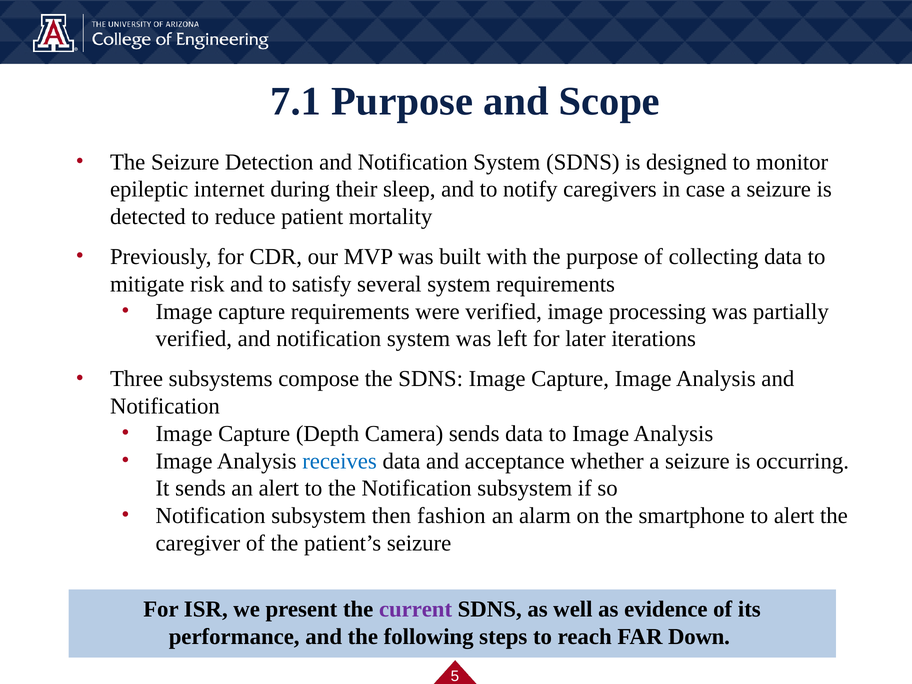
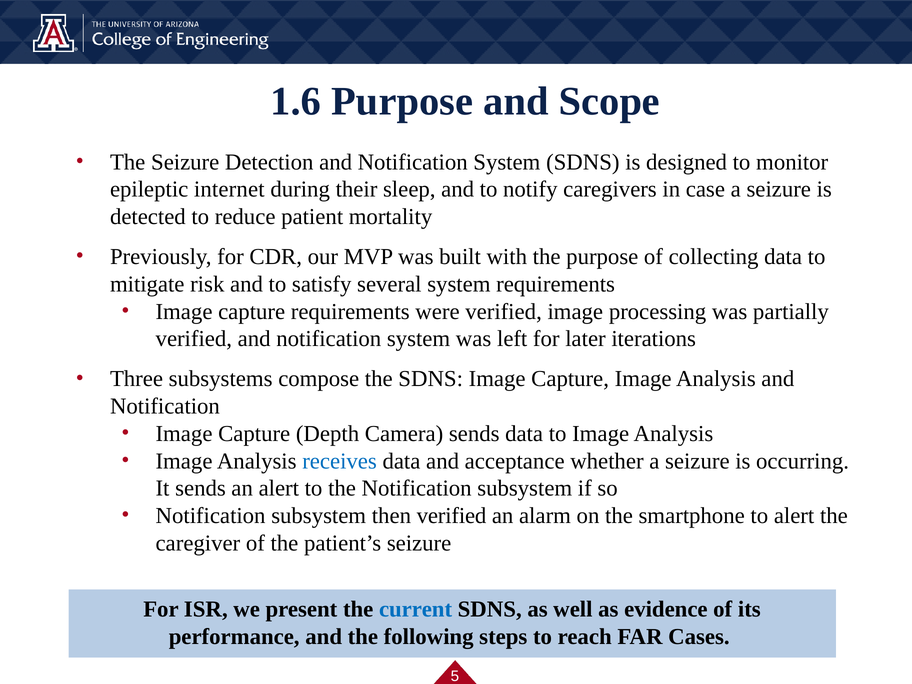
7.1: 7.1 -> 1.6 (296, 102)
then fashion: fashion -> verified (452, 516)
current colour: purple -> blue (416, 609)
Down: Down -> Cases (699, 637)
